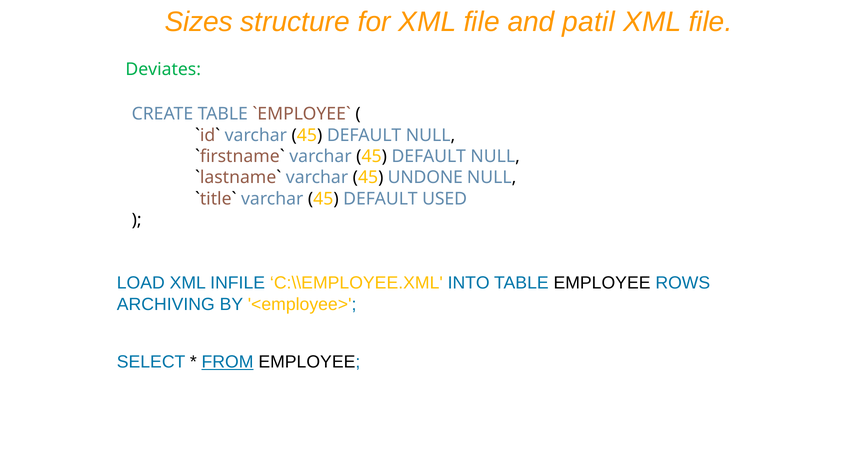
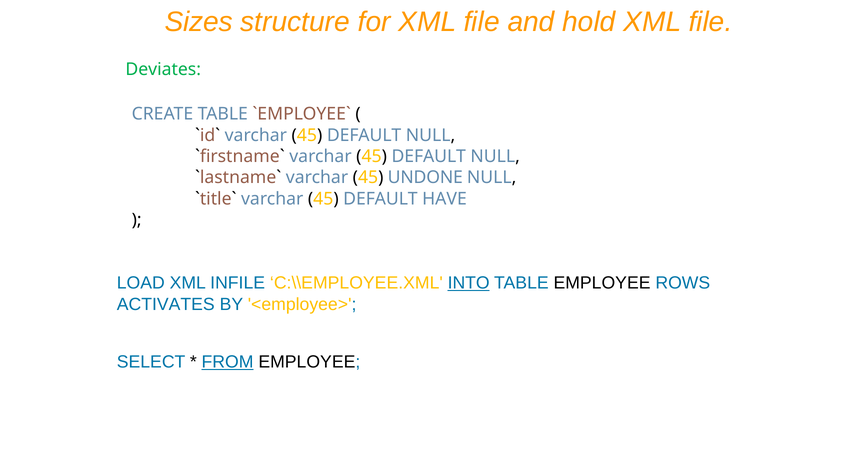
patil: patil -> hold (589, 22)
USED: USED -> HAVE (445, 198)
INTO underline: none -> present (469, 283)
ARCHIVING: ARCHIVING -> ACTIVATES (166, 304)
